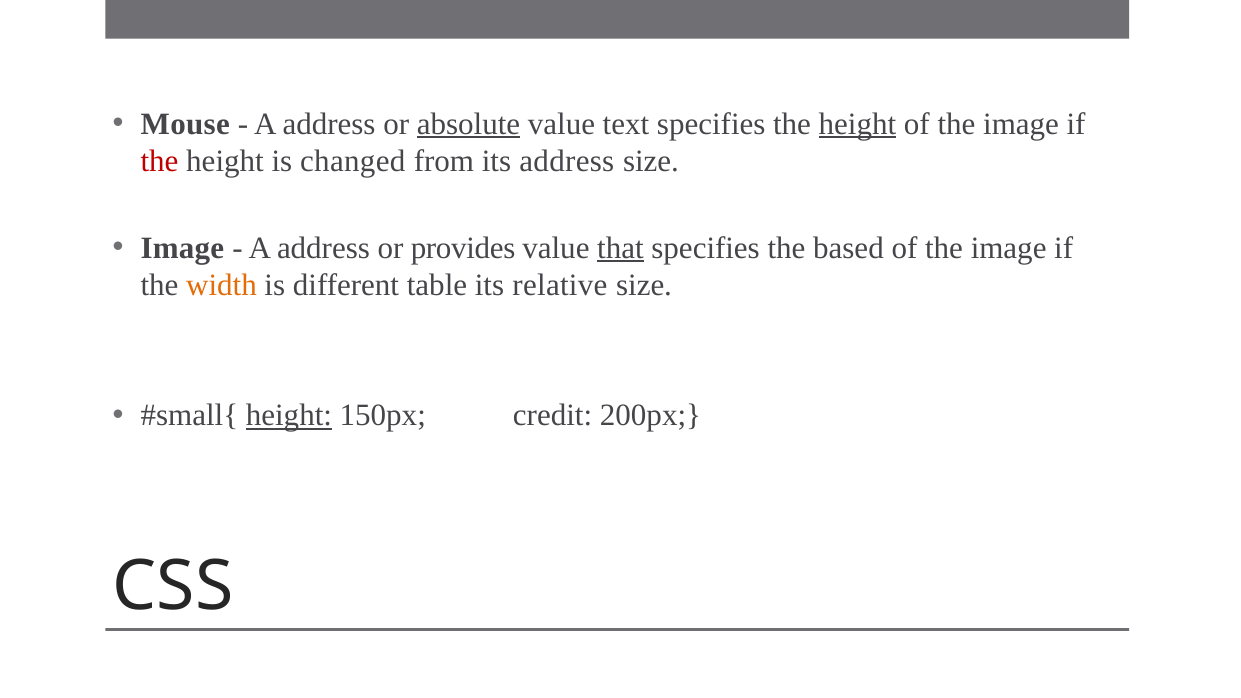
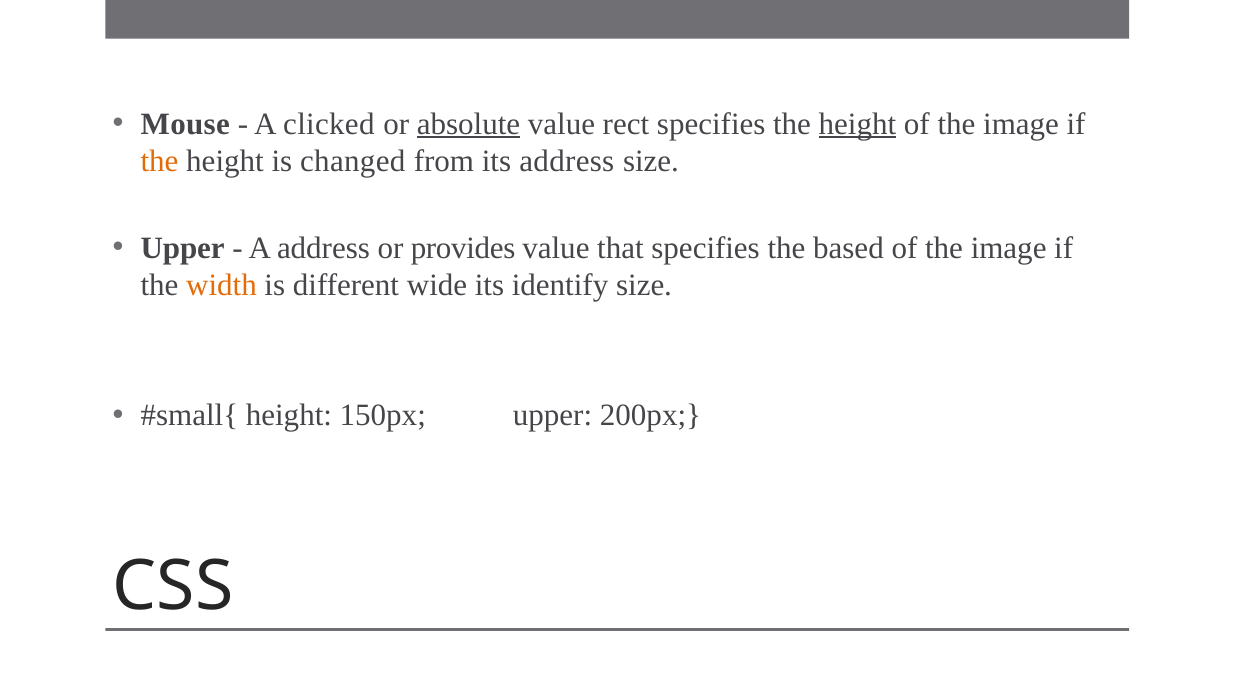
address: address -> clicked (329, 124)
text: text -> rect (626, 124)
the colour: red -> orange (160, 161)
Image: Image -> Upper (183, 248)
that underline: present -> none (620, 248)
table: table -> wide (437, 285)
relative: relative -> identify (560, 285)
height underline: present -> none (289, 416)
150px credit: credit -> upper (553, 416)
